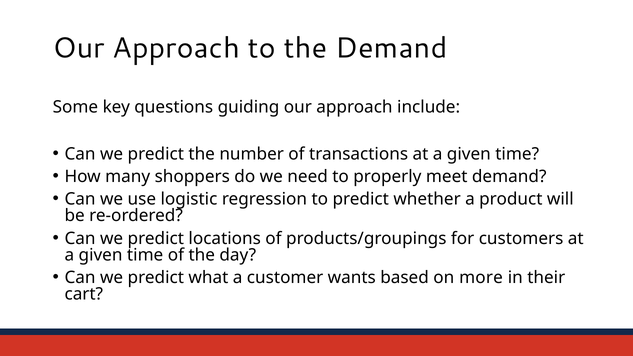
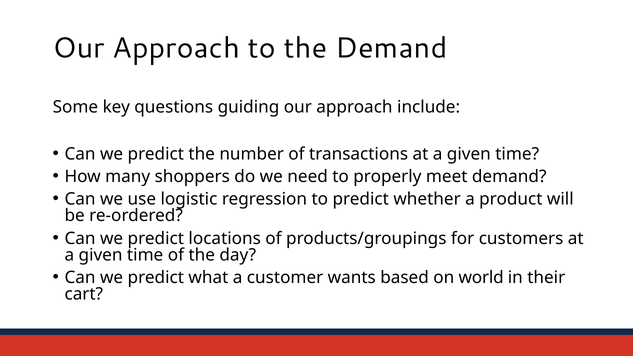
more: more -> world (481, 278)
